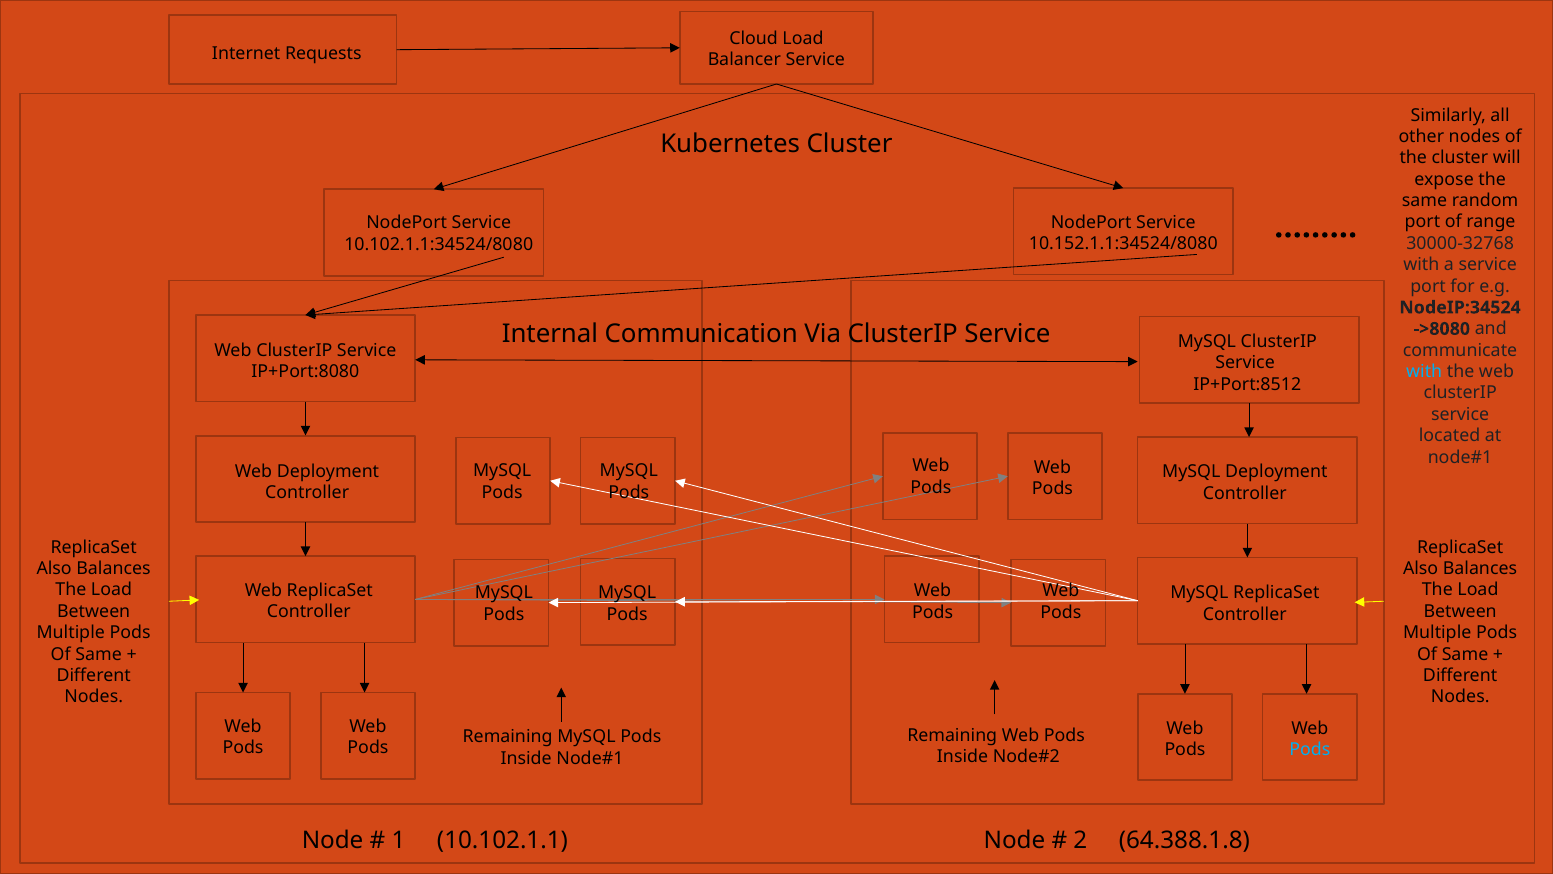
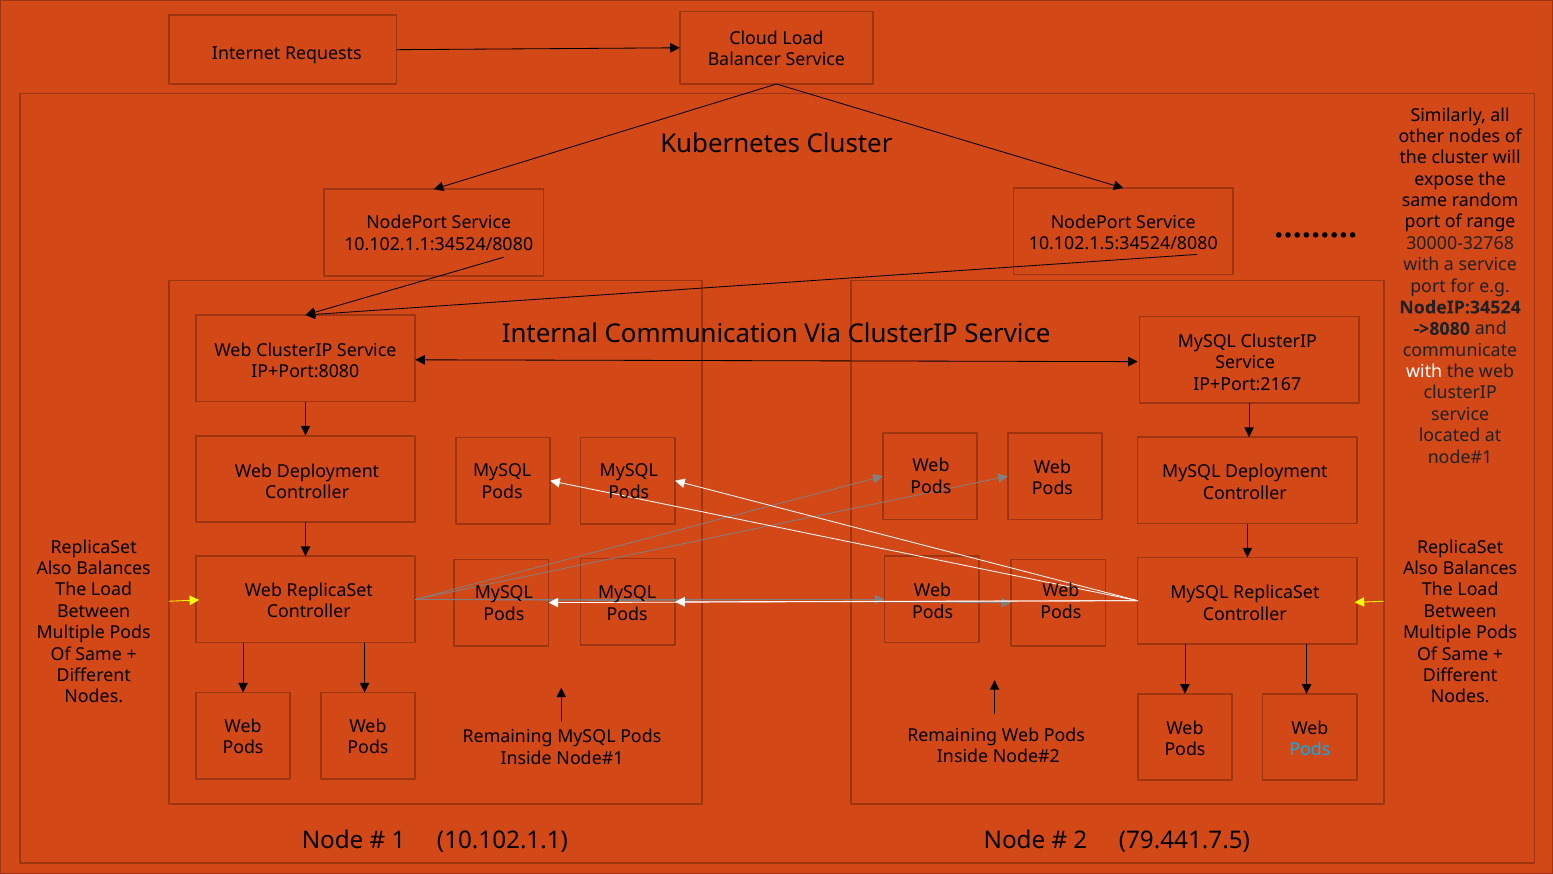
10.152.1.1:34524/8080: 10.152.1.1:34524/8080 -> 10.102.1.5:34524/8080 (1123, 244)
with colour: light blue -> white (1424, 372)
IP+Port:8512: IP+Port:8512 -> IP+Port:2167 (1247, 384)
64.388.1.8: 64.388.1.8 -> 79.441.7.5 (1184, 840)
